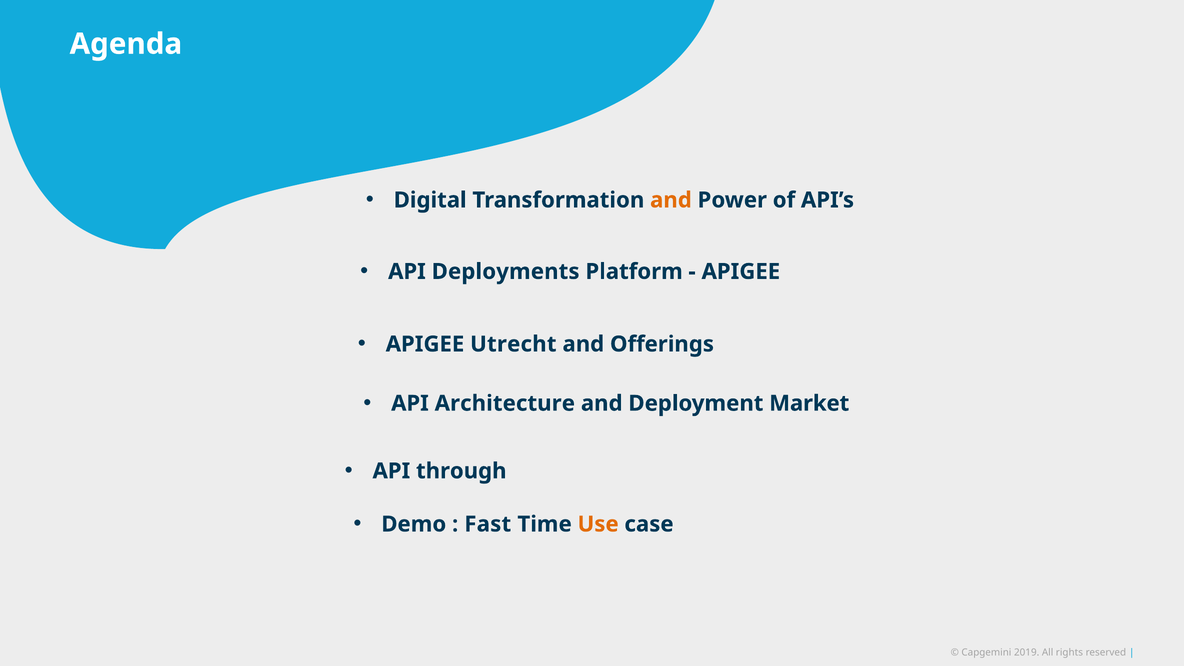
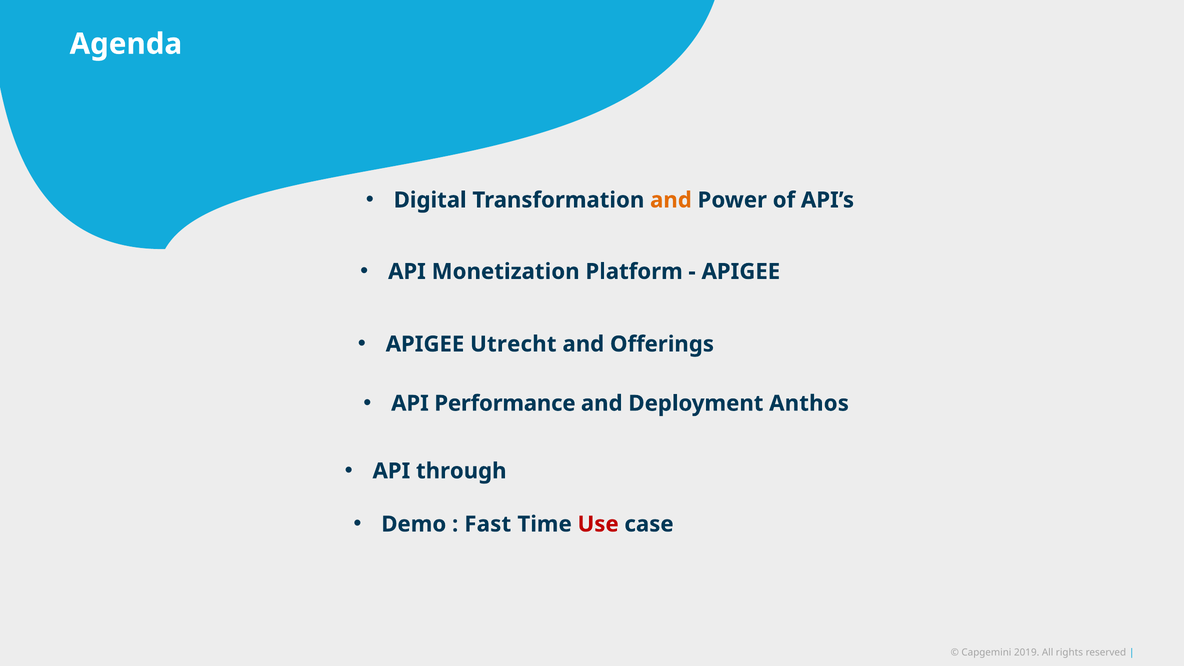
Deployments: Deployments -> Monetization (506, 272)
Architecture: Architecture -> Performance (505, 403)
Market: Market -> Anthos (809, 403)
Use colour: orange -> red (598, 524)
